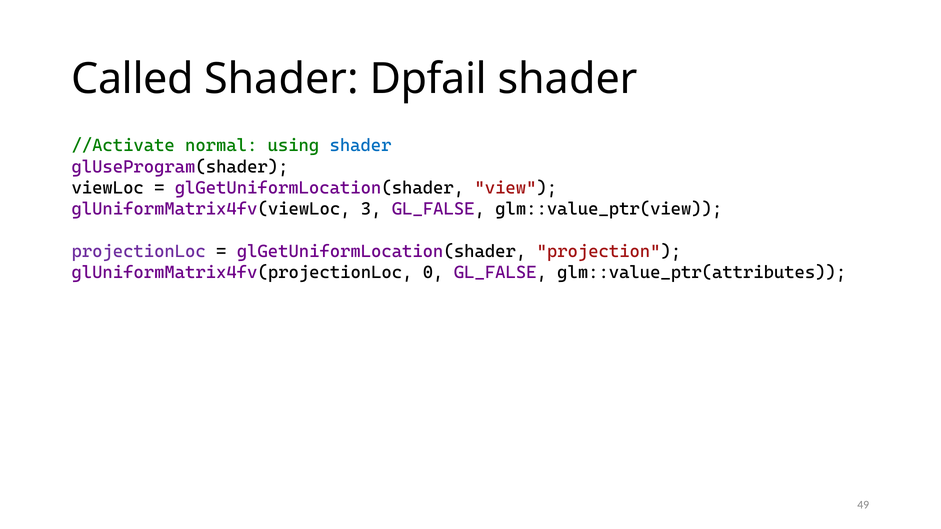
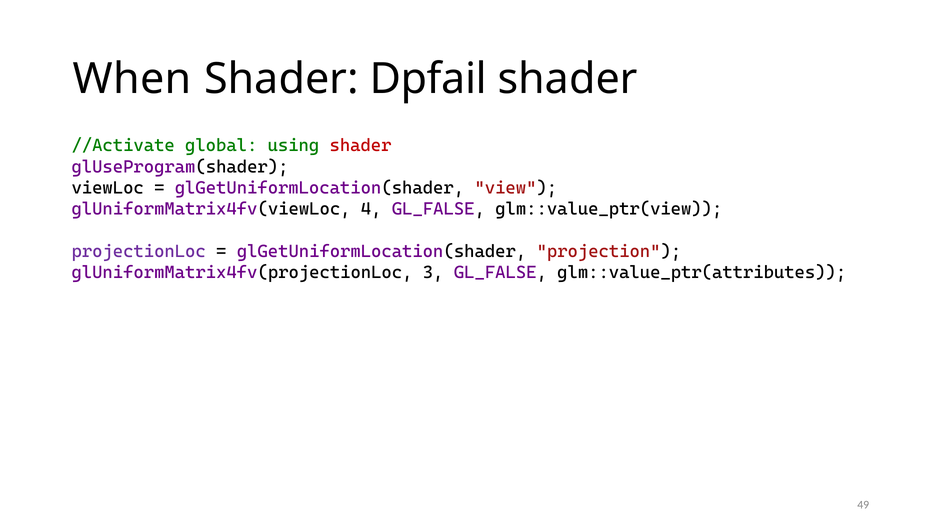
Called: Called -> When (132, 79)
normal: normal -> global (221, 146)
shader colour: blue -> red (361, 146)
3: 3 -> 4 (371, 209)
0: 0 -> 3 (433, 273)
